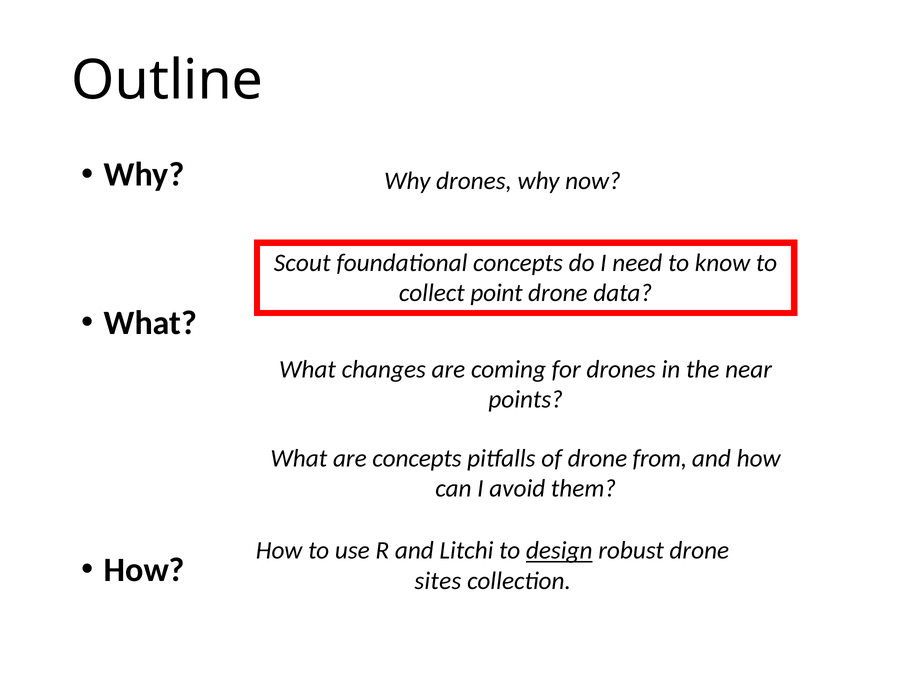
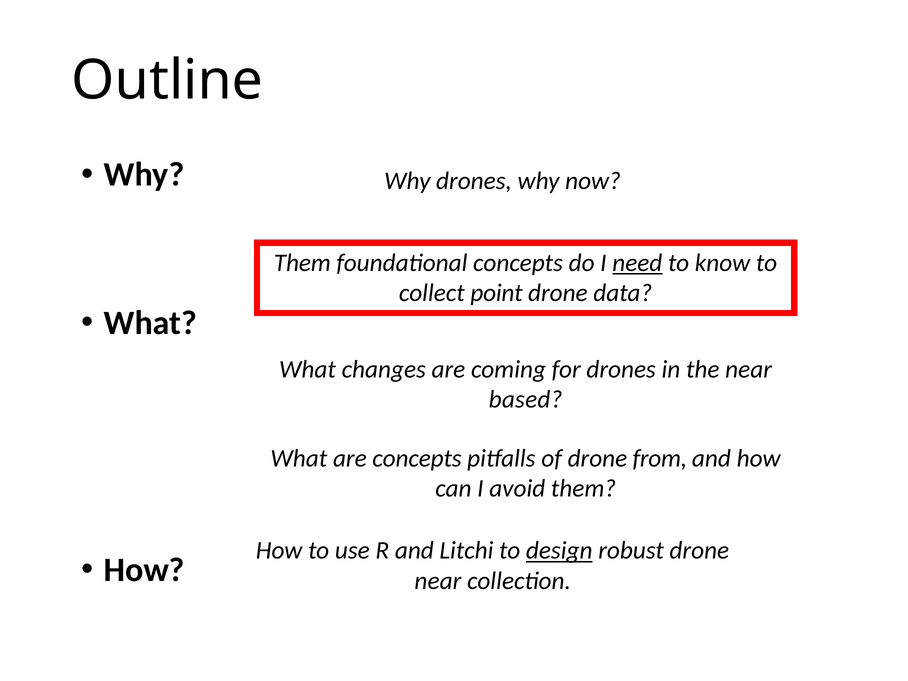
Scout: Scout -> Them (302, 263)
need underline: none -> present (637, 263)
points: points -> based (526, 400)
sites: sites -> near (438, 581)
